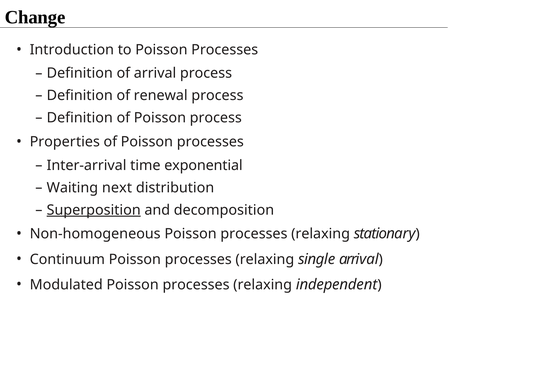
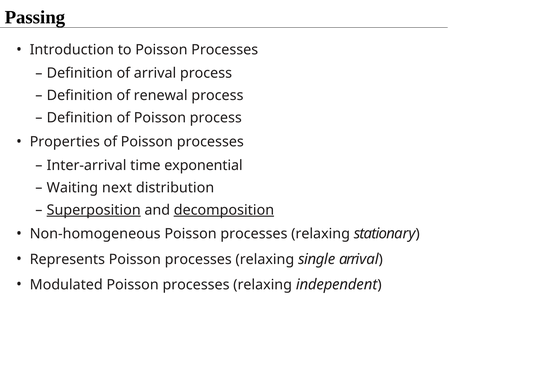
Change: Change -> Passing (35, 17)
decomposition underline: none -> present (224, 210)
Continuum: Continuum -> Represents (67, 259)
